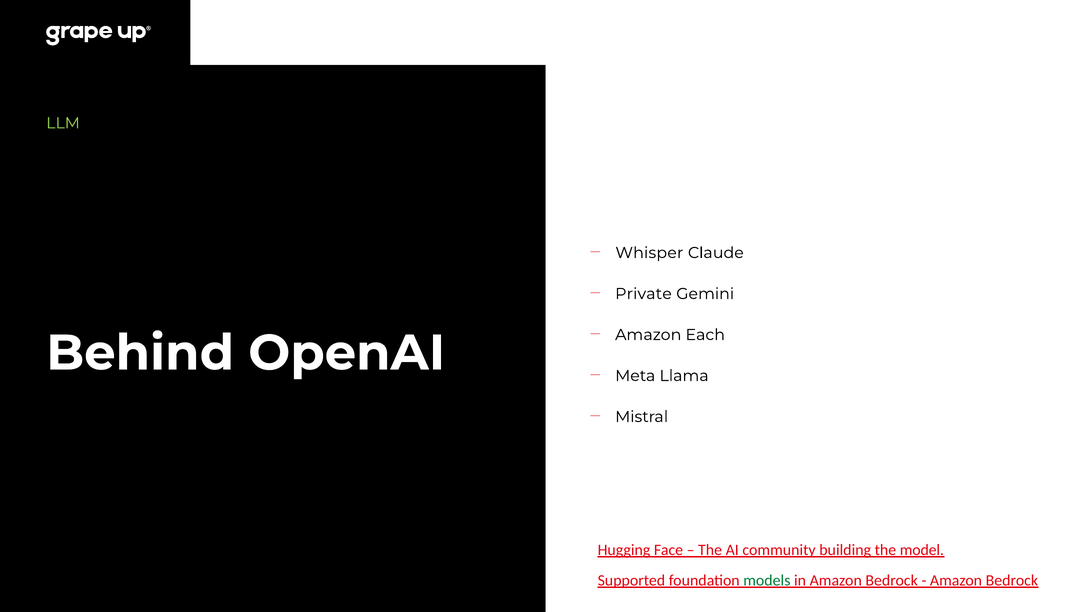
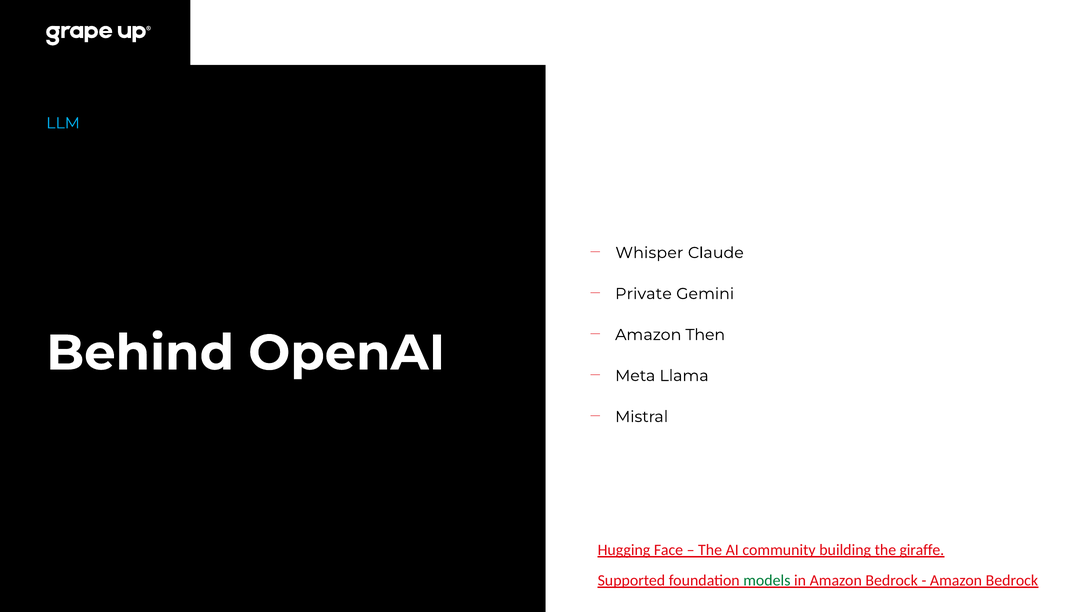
LLM colour: light green -> light blue (63, 123)
Each: Each -> Then (705, 334)
model: model -> giraffe (922, 549)
